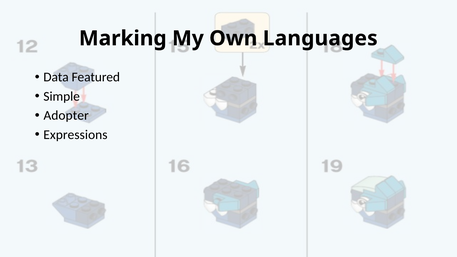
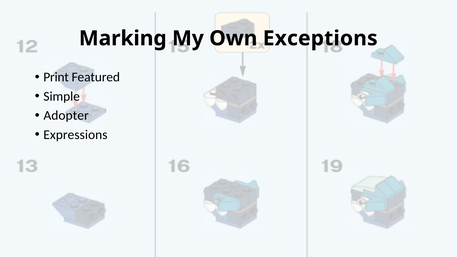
Languages: Languages -> Exceptions (320, 38)
Data: Data -> Print (56, 77)
